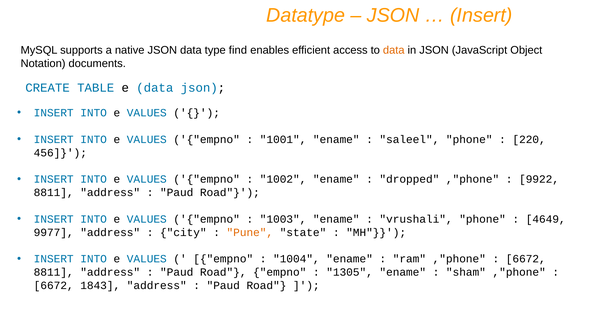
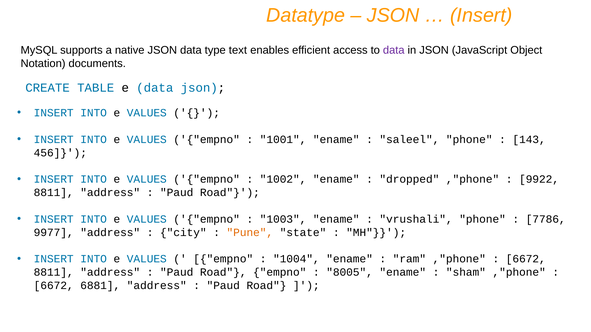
find: find -> text (238, 50)
data colour: orange -> purple (394, 50)
220: 220 -> 143 (529, 140)
4649: 4649 -> 7786 (546, 219)
1305: 1305 -> 8005 (350, 273)
1843: 1843 -> 6881 (100, 286)
